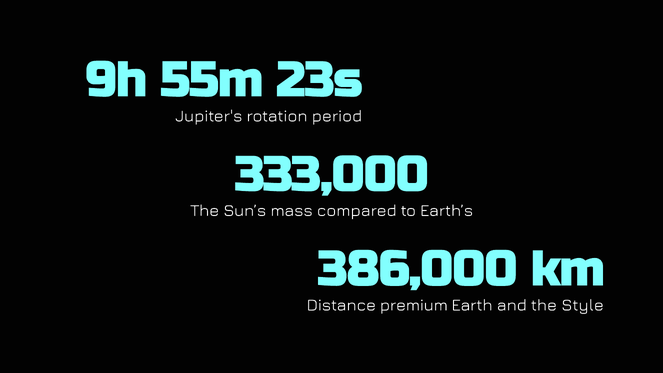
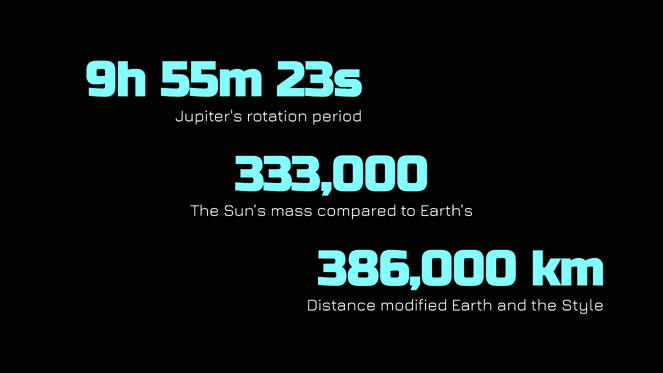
premium: premium -> modified (414, 305)
